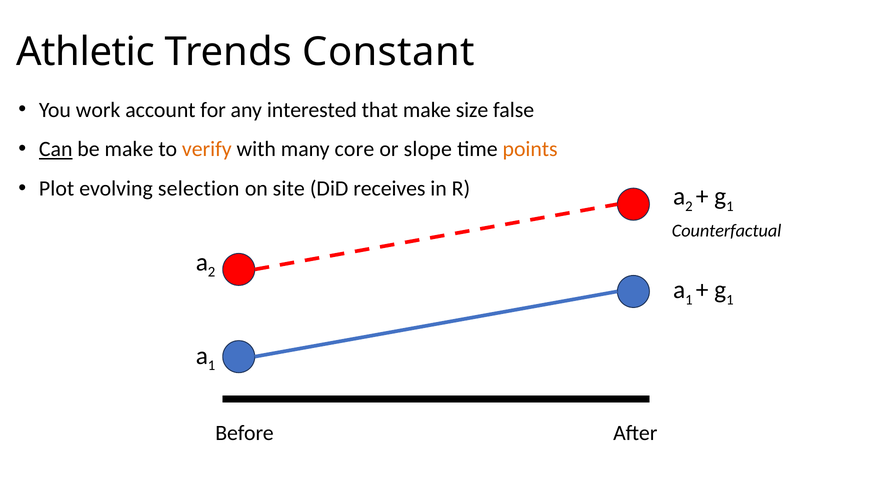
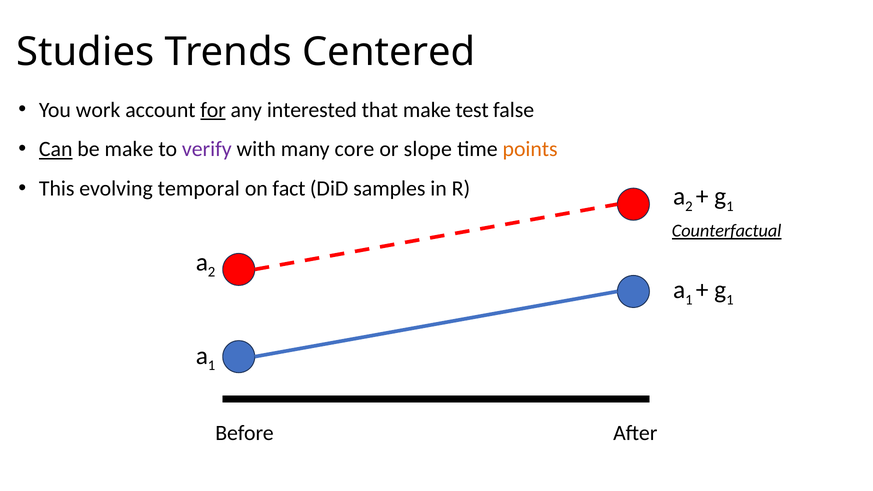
Athletic: Athletic -> Studies (85, 52)
Constant: Constant -> Centered (389, 52)
for underline: none -> present (213, 110)
size: size -> test (472, 110)
verify colour: orange -> purple (207, 149)
Plot: Plot -> This (57, 189)
selection: selection -> temporal (199, 189)
site: site -> fact (289, 189)
receives: receives -> samples (389, 189)
Counterfactual underline: none -> present (727, 231)
